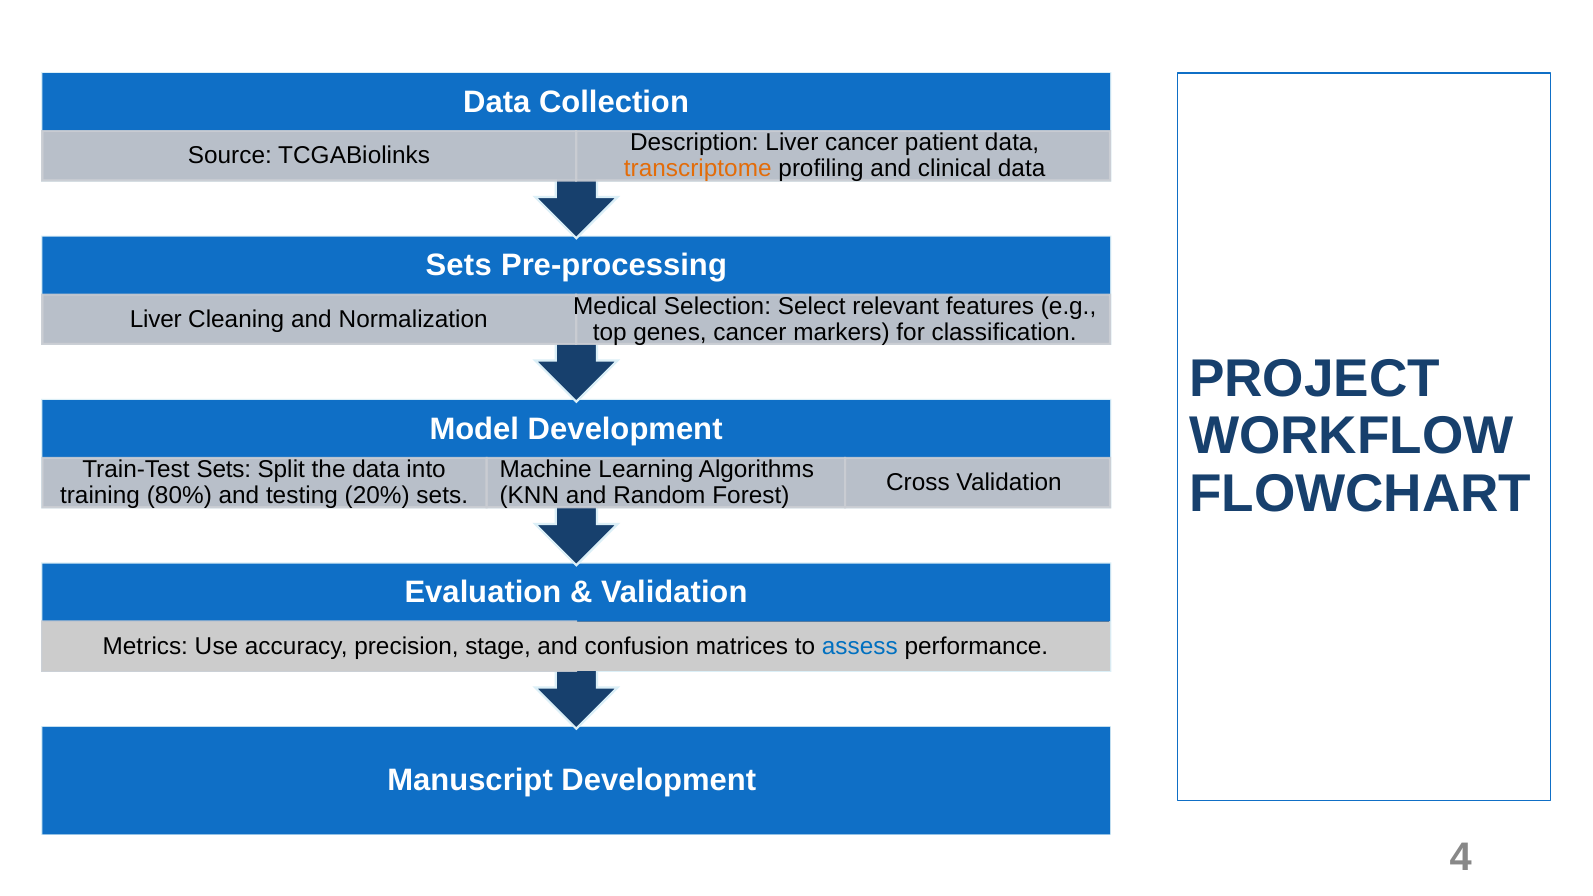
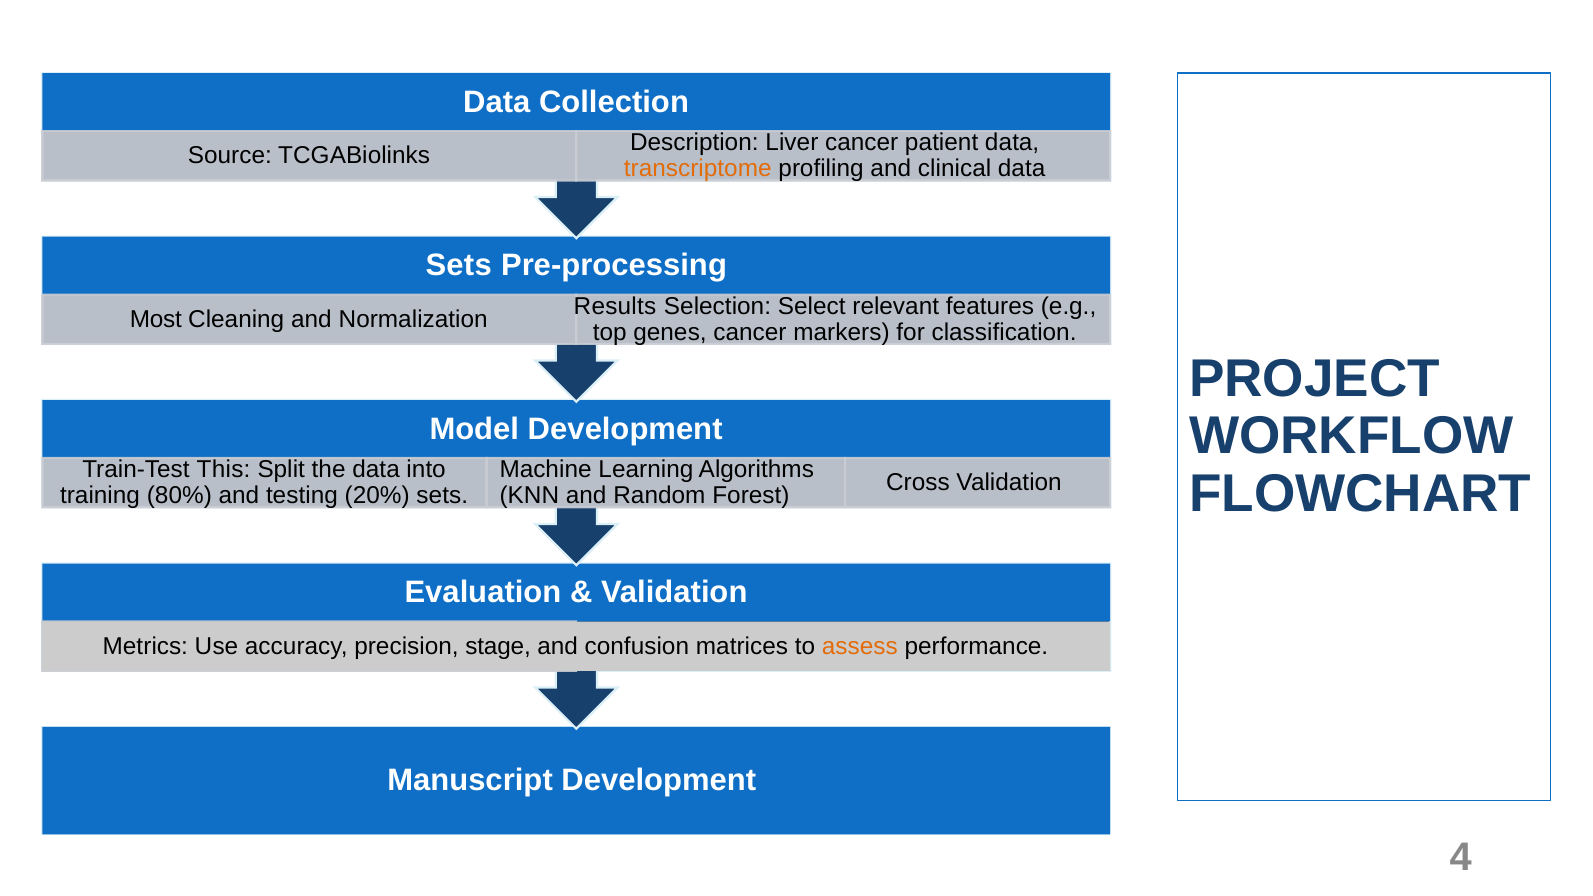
Medical: Medical -> Results (615, 306)
Liver: Liver -> Most (156, 319)
Train-Test Sets: Sets -> This (224, 469)
assess colour: blue -> orange (860, 646)
